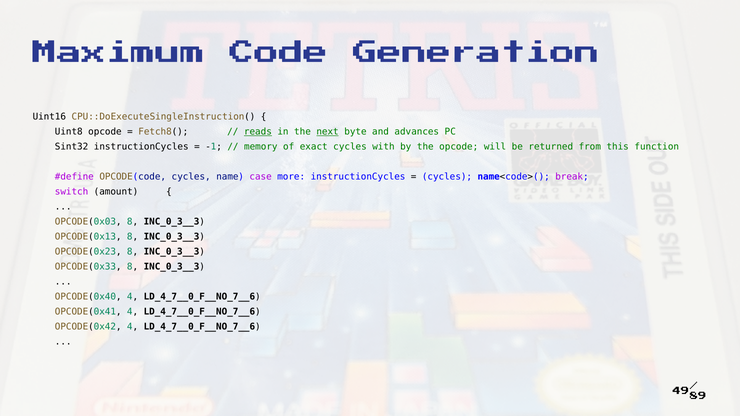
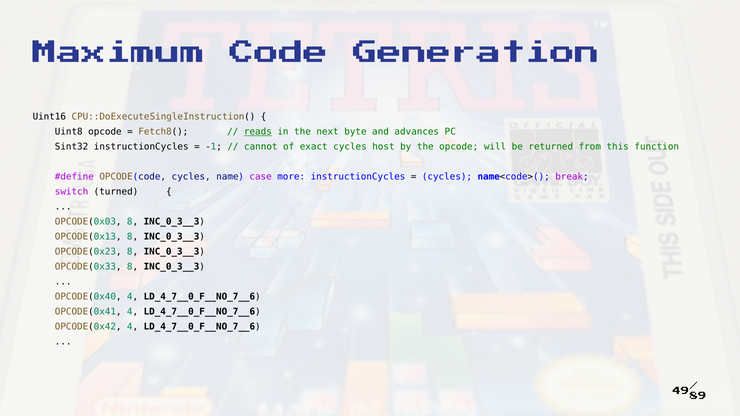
next underline: present -> none (328, 132)
memory: memory -> cannot (261, 147)
with: with -> host (383, 147)
amount: amount -> turned (116, 192)
